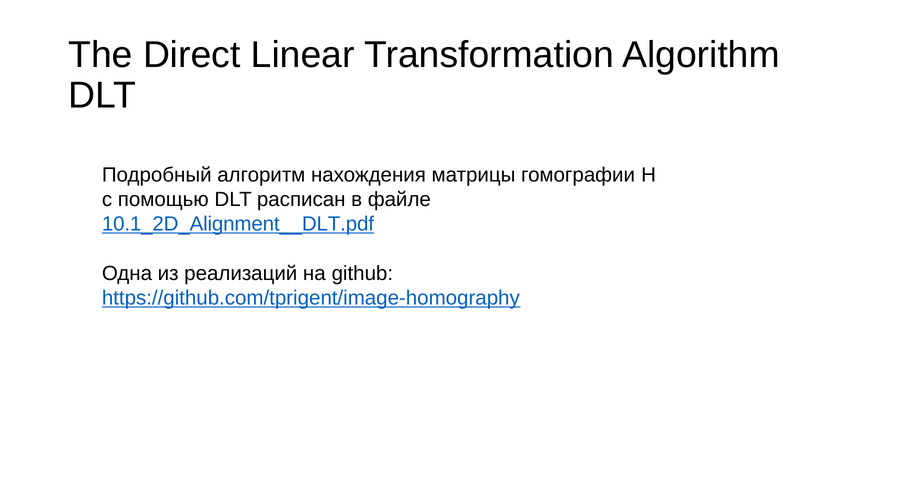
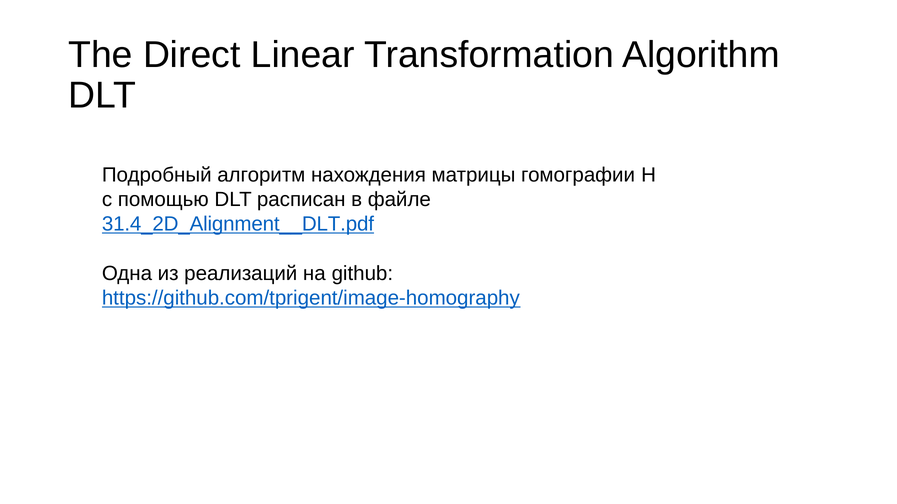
10.1_2D_Alignment__DLT.pdf: 10.1_2D_Alignment__DLT.pdf -> 31.4_2D_Alignment__DLT.pdf (238, 224)
